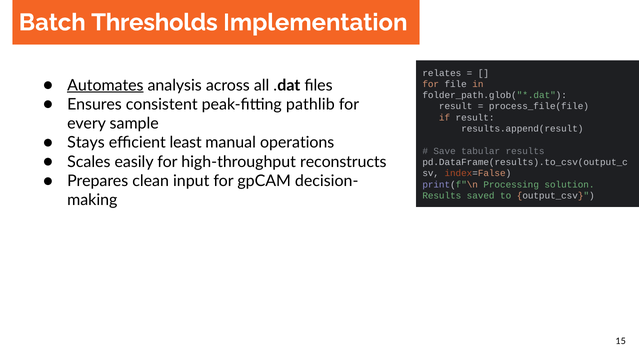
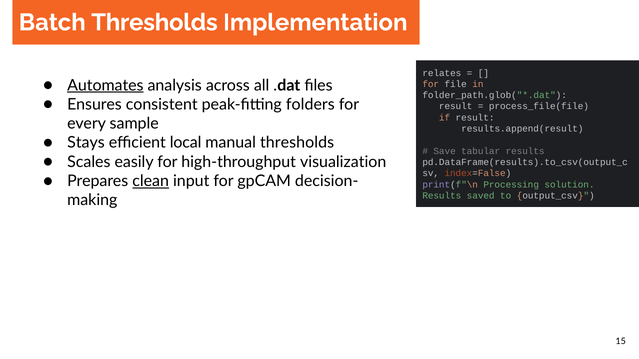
pathlib: pathlib -> folders (310, 105)
least: least -> local (186, 143)
manual operations: operations -> thresholds (297, 143)
reconstructs: reconstructs -> visualization (343, 162)
clean underline: none -> present (151, 181)
